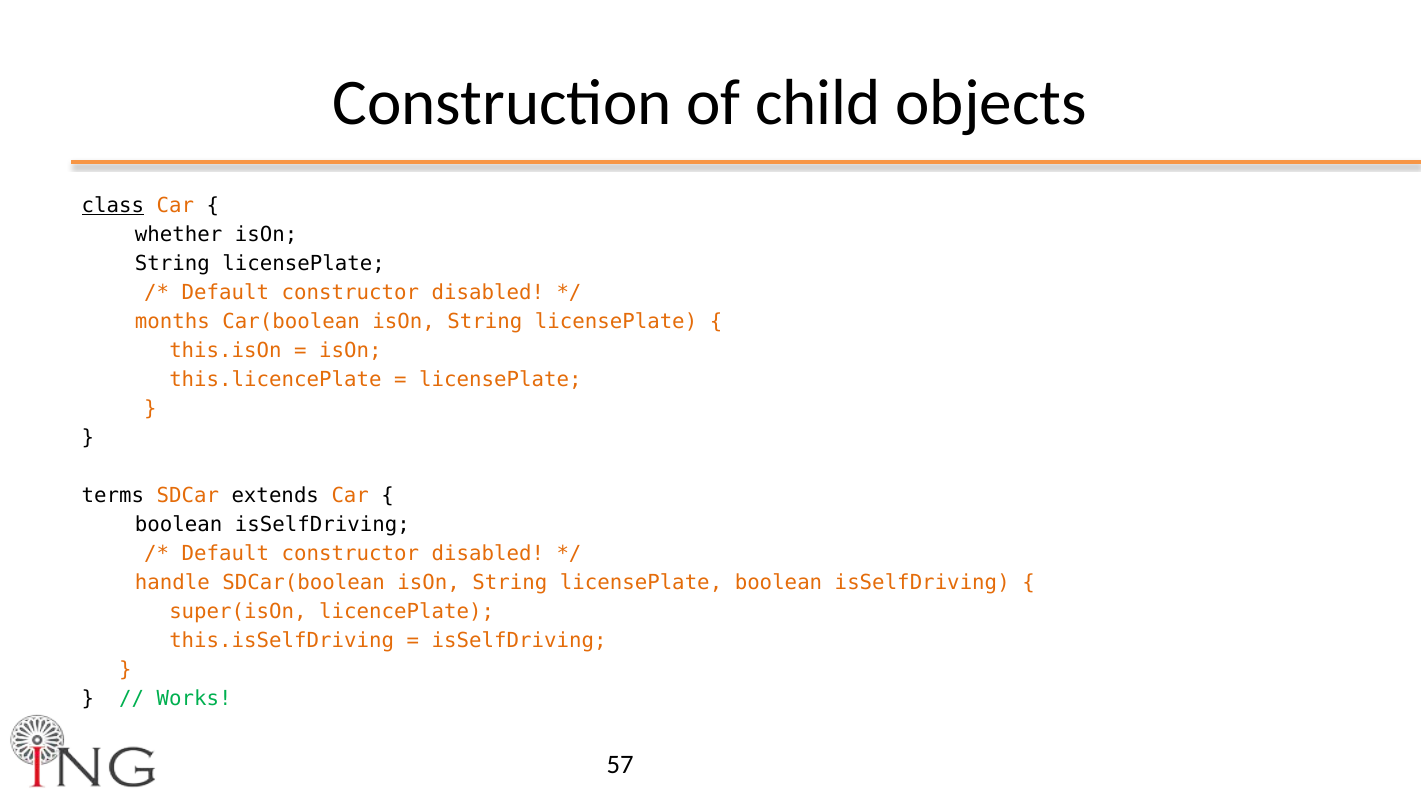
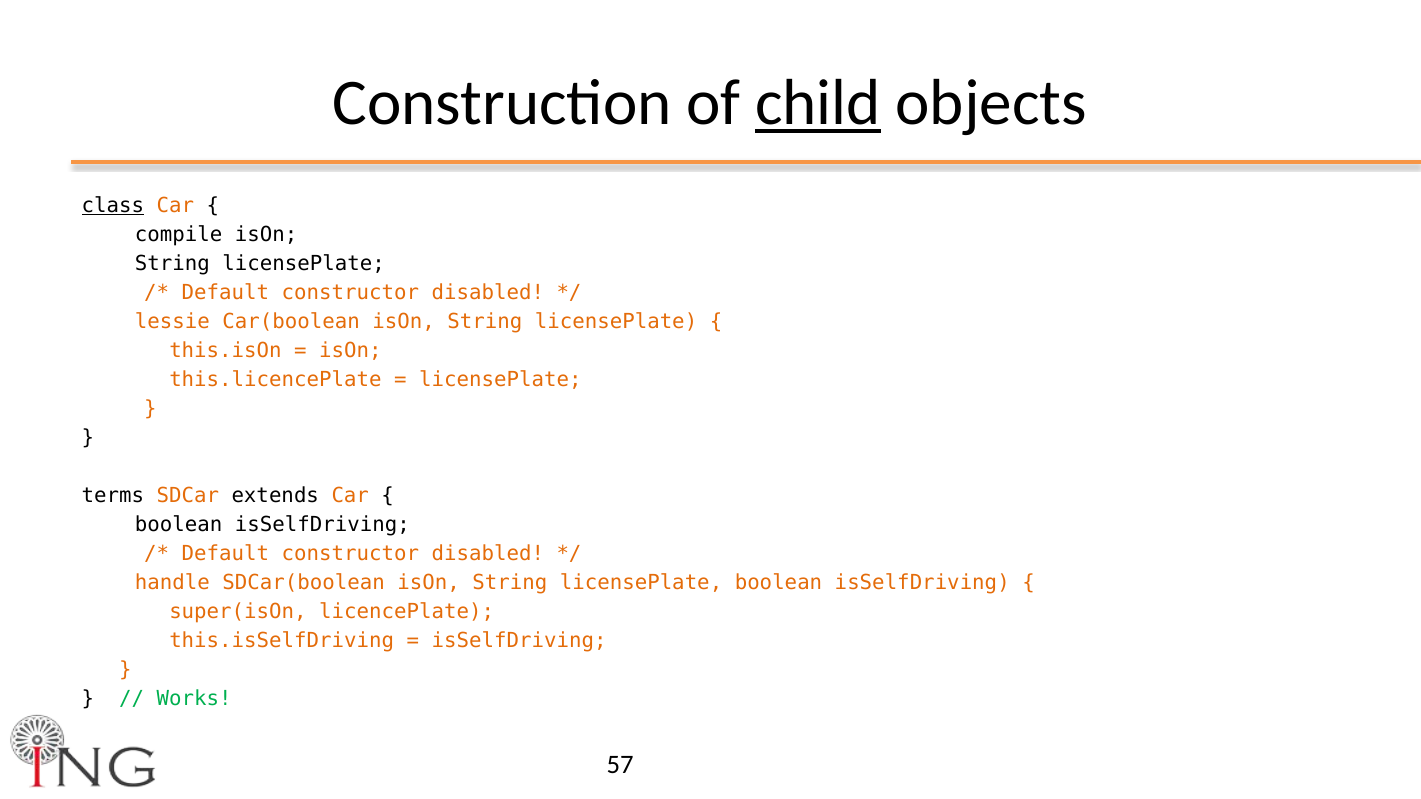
child underline: none -> present (818, 103)
whether: whether -> compile (179, 235)
months: months -> lessie (172, 322)
